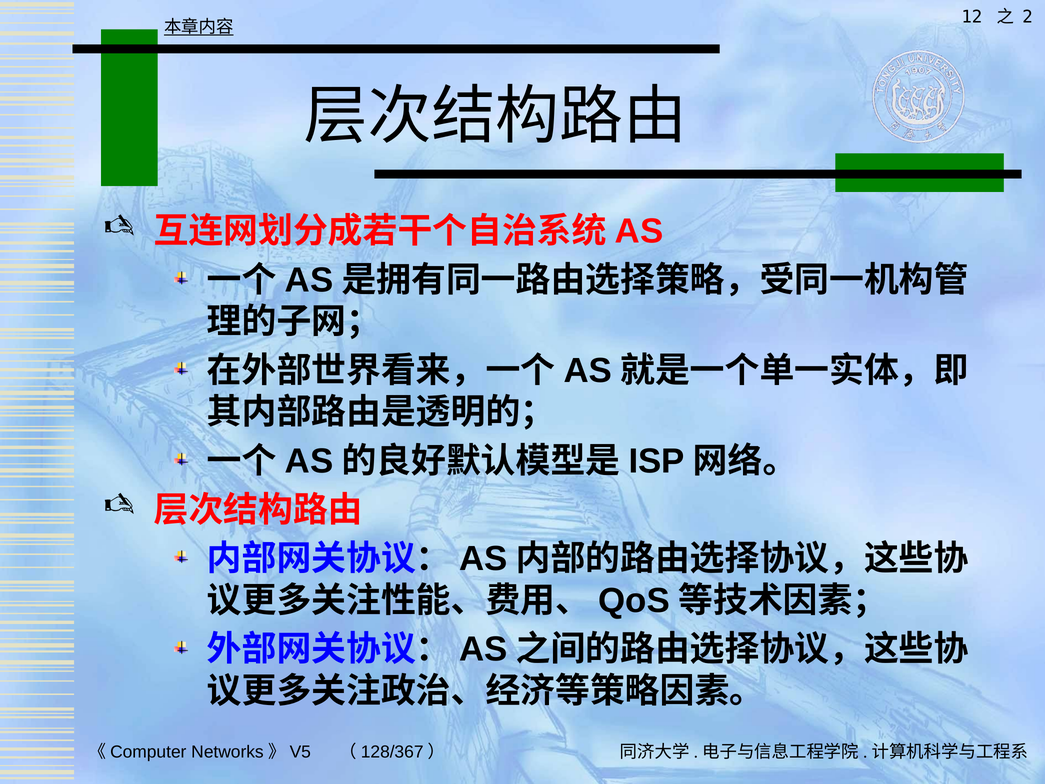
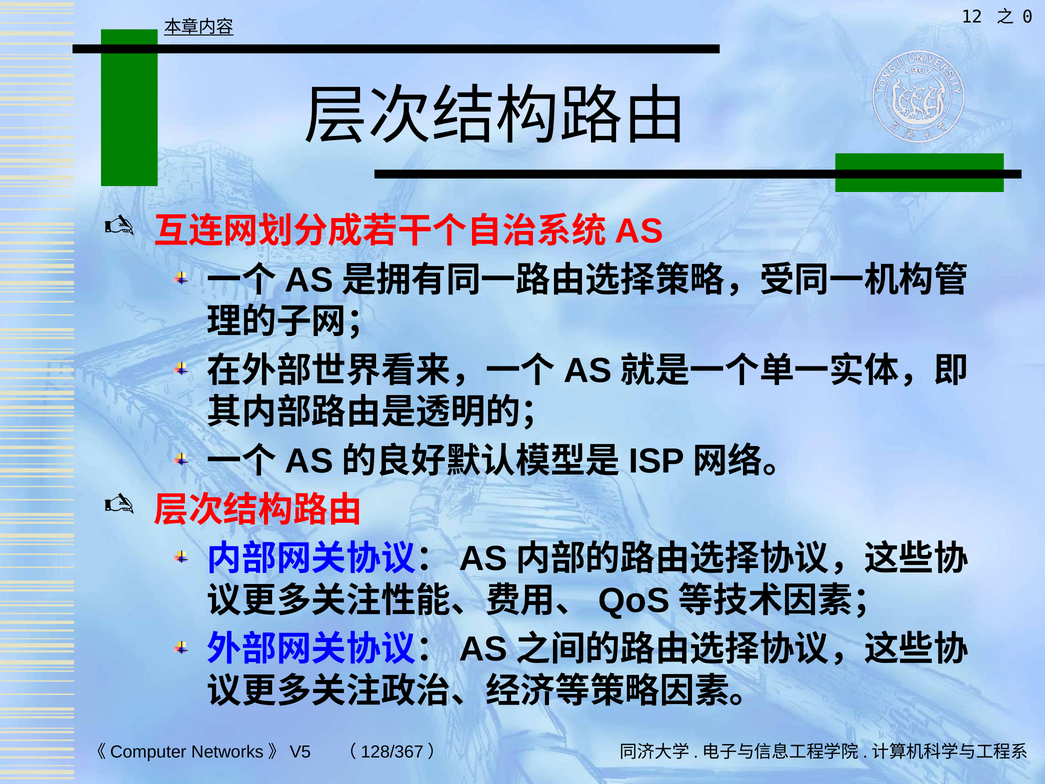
2: 2 -> 0 (1028, 17)
